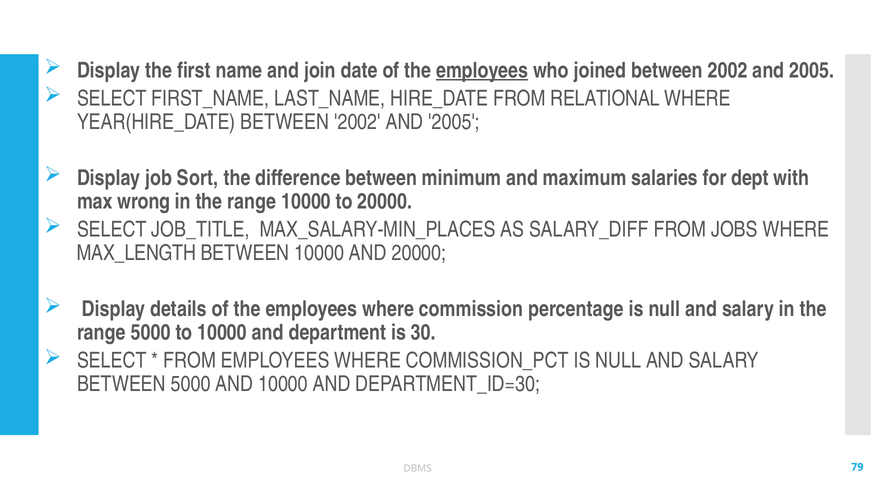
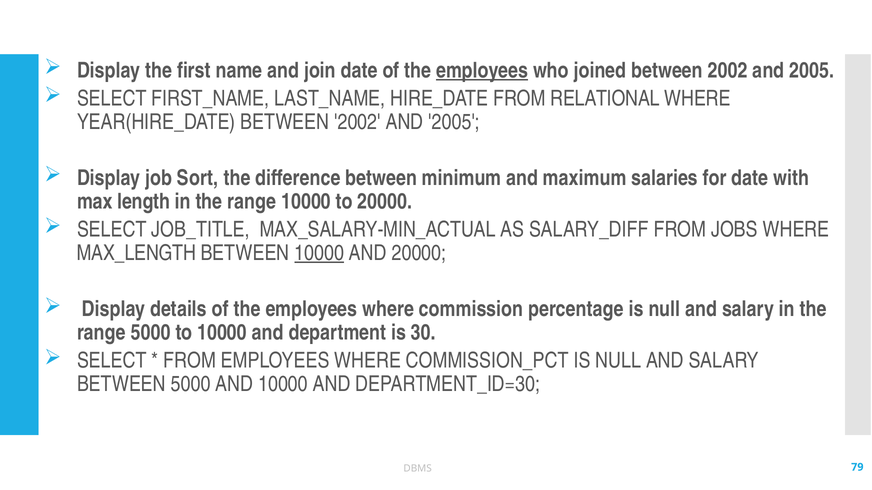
for dept: dept -> date (750, 178)
wrong: wrong -> length (144, 202)
MAX_SALARY-MIN_PLACES: MAX_SALARY-MIN_PLACES -> MAX_SALARY-MIN_ACTUAL (378, 230)
10000 underline: none -> present (319, 253)
